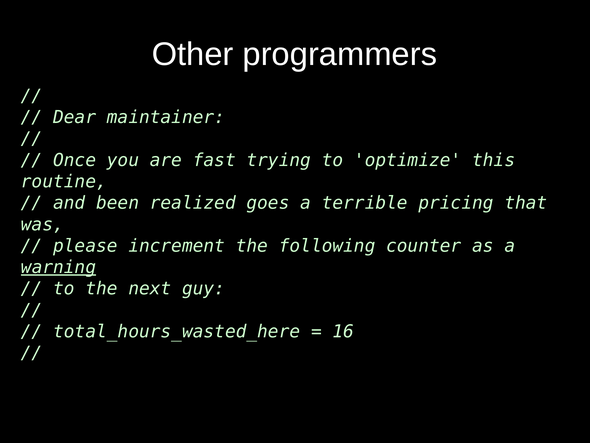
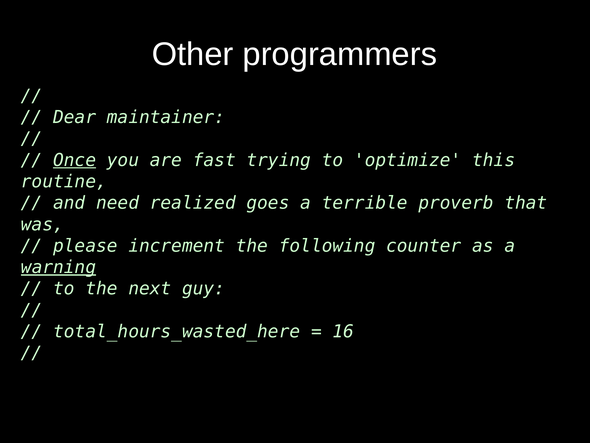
Once underline: none -> present (75, 160)
been: been -> need (118, 203)
pricing: pricing -> proverb (456, 203)
